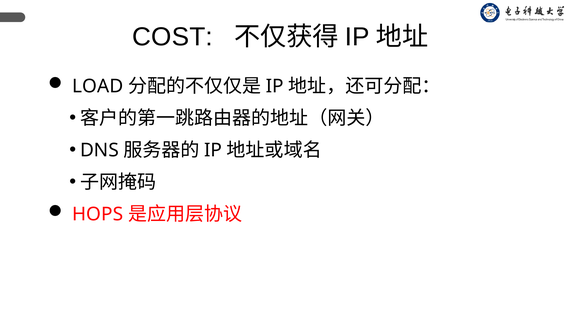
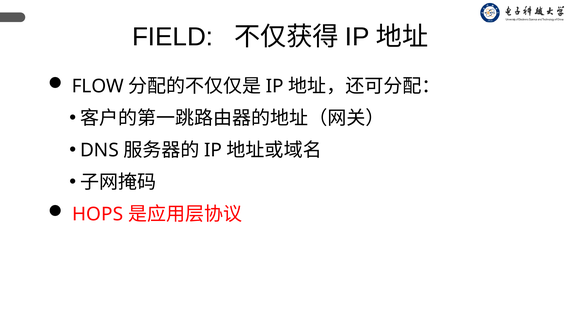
COST: COST -> FIELD (173, 37)
LOAD: LOAD -> FLOW (98, 86)
